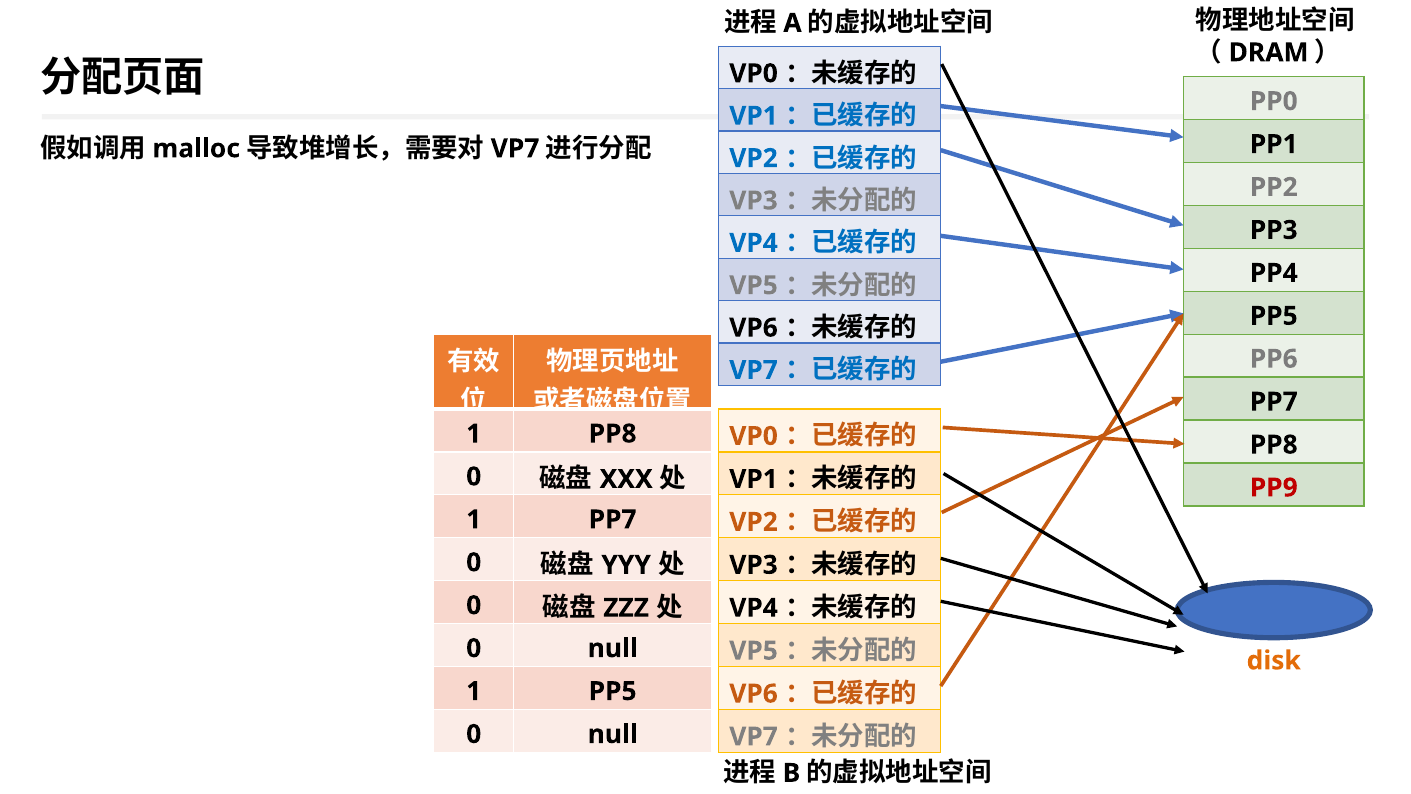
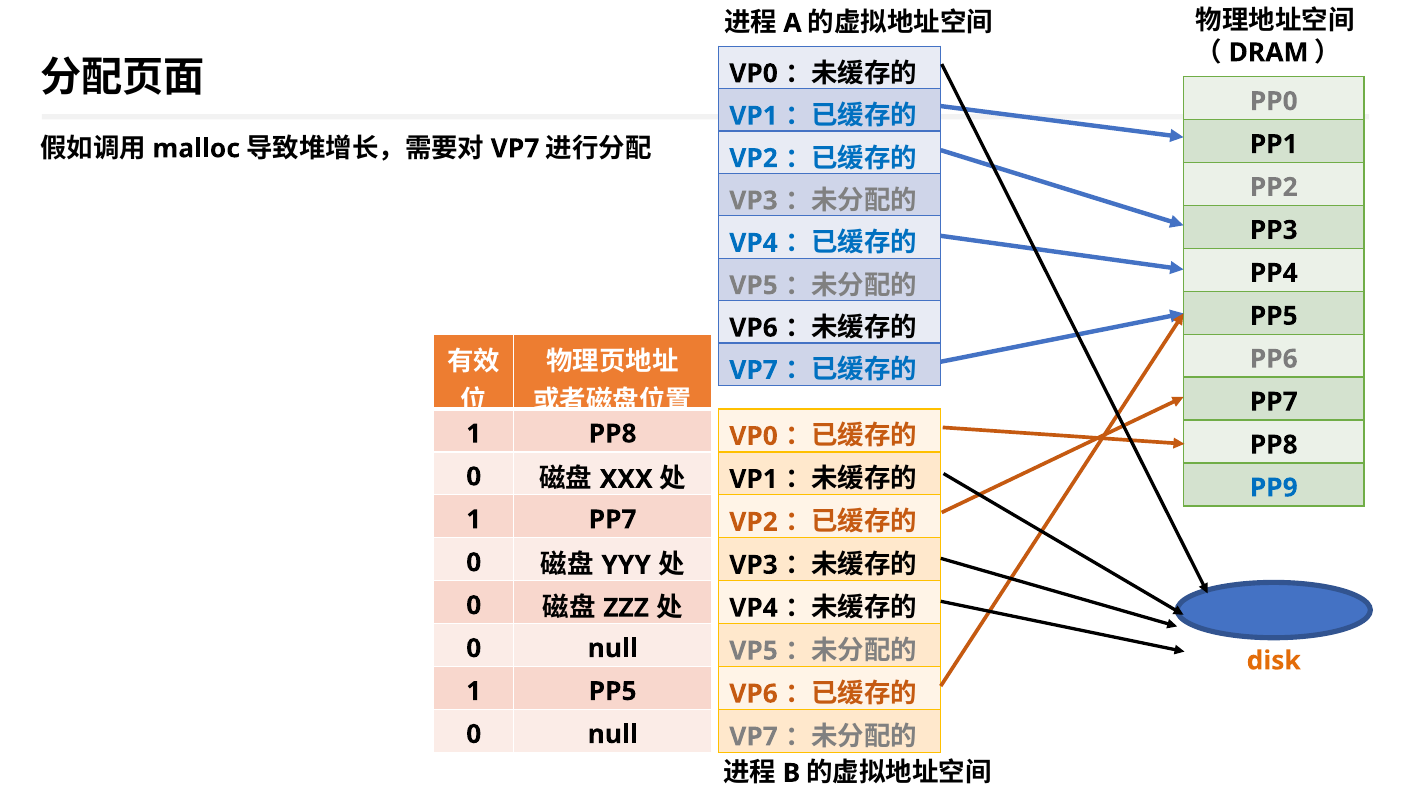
PP9 colour: red -> blue (1274, 488)
